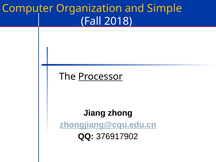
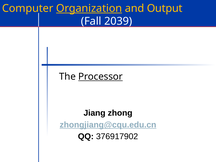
Organization underline: none -> present (89, 8)
Simple: Simple -> Output (165, 8)
2018: 2018 -> 2039 (118, 21)
